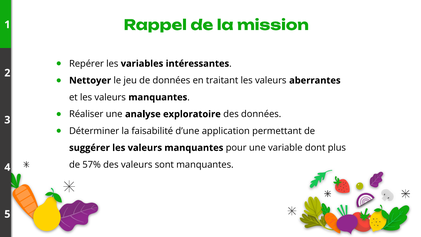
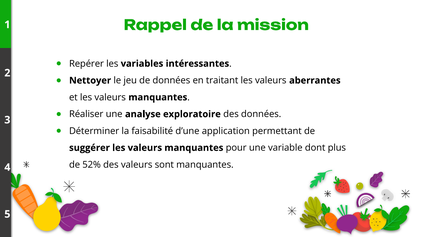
57%: 57% -> 52% (92, 165)
